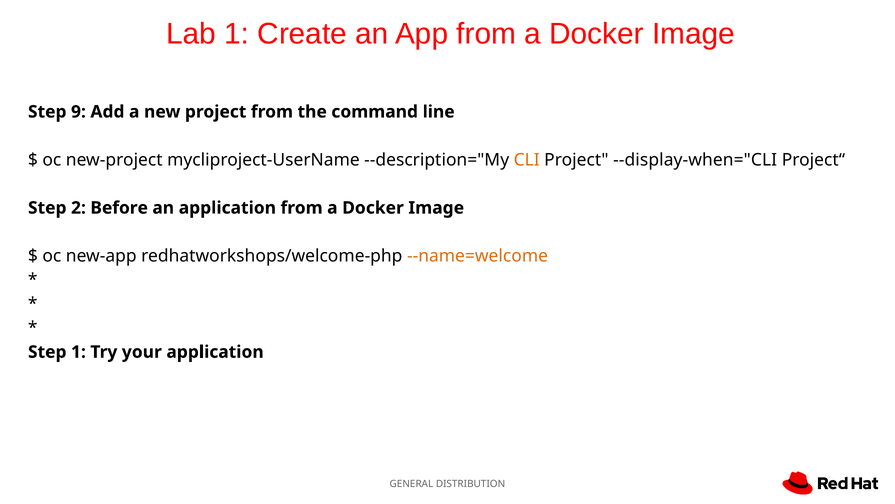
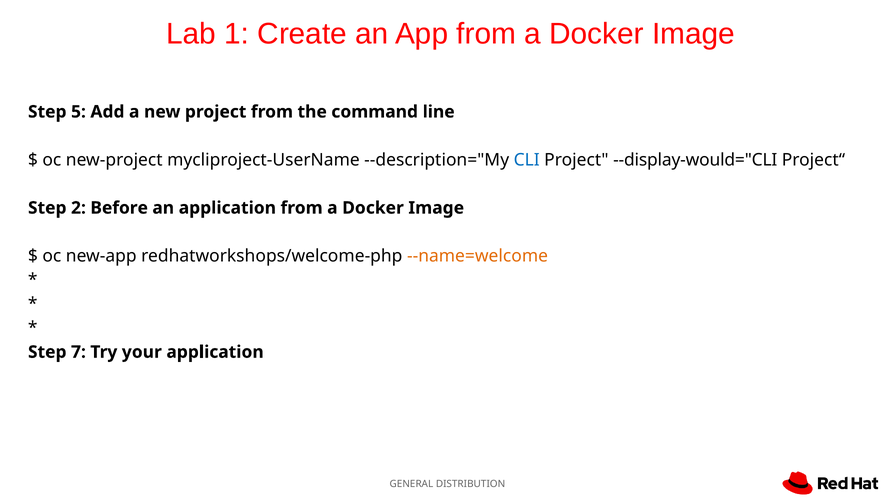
9: 9 -> 5 (78, 112)
CLI colour: orange -> blue (527, 160)
--display-when="CLI: --display-when="CLI -> --display-would="CLI (695, 160)
Step 1: 1 -> 7 (78, 352)
